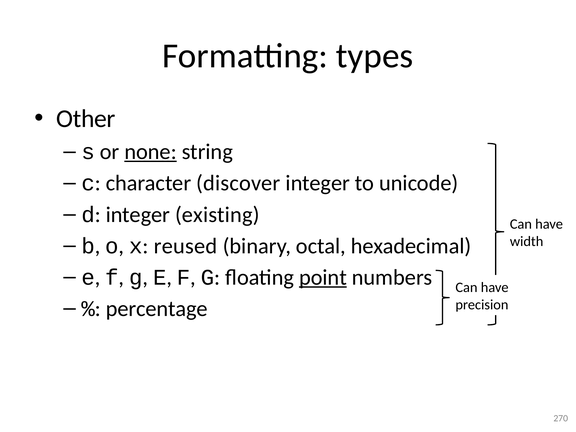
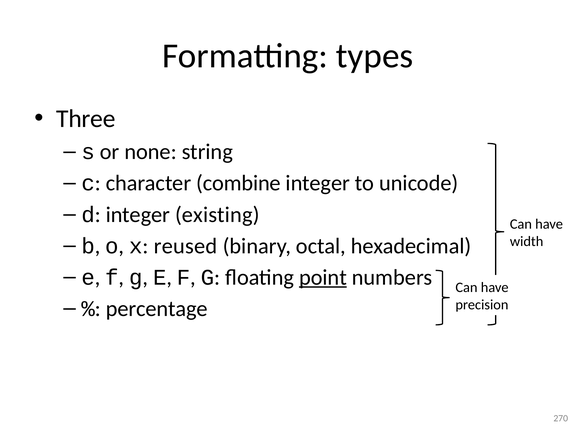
Other: Other -> Three (86, 119)
none underline: present -> none (151, 152)
discover: discover -> combine (239, 183)
